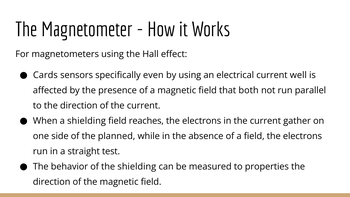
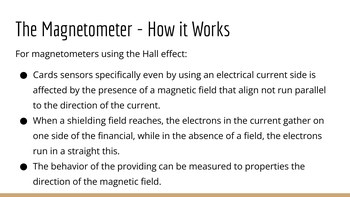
current well: well -> side (298, 75)
both: both -> align (249, 90)
planned: planned -> financial (117, 136)
test: test -> this (111, 151)
the shielding: shielding -> providing (137, 167)
